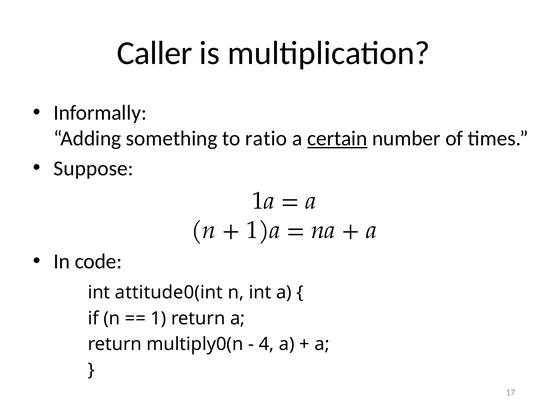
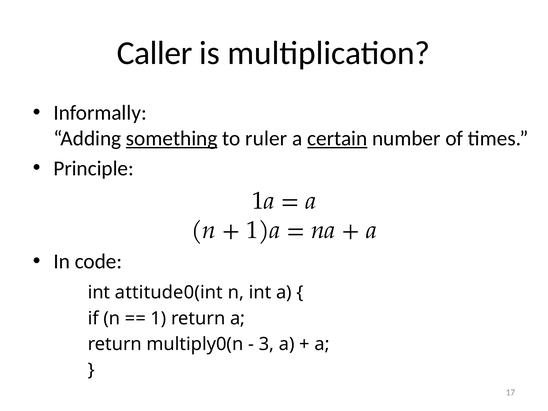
something underline: none -> present (172, 139)
ratio: ratio -> ruler (266, 139)
Suppose: Suppose -> Principle (94, 168)
4: 4 -> 3 (266, 344)
